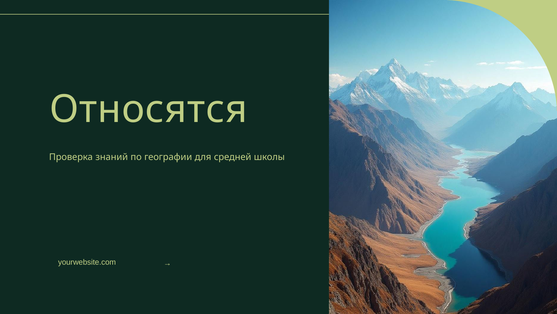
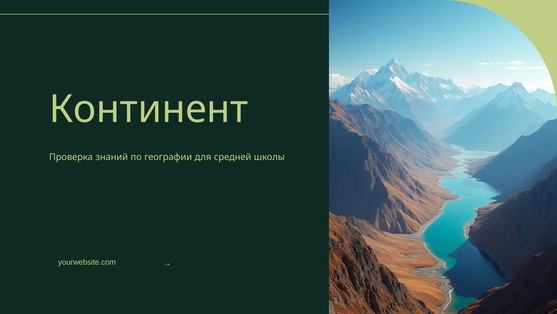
Относятся: Относятся -> Континент (149, 109)
